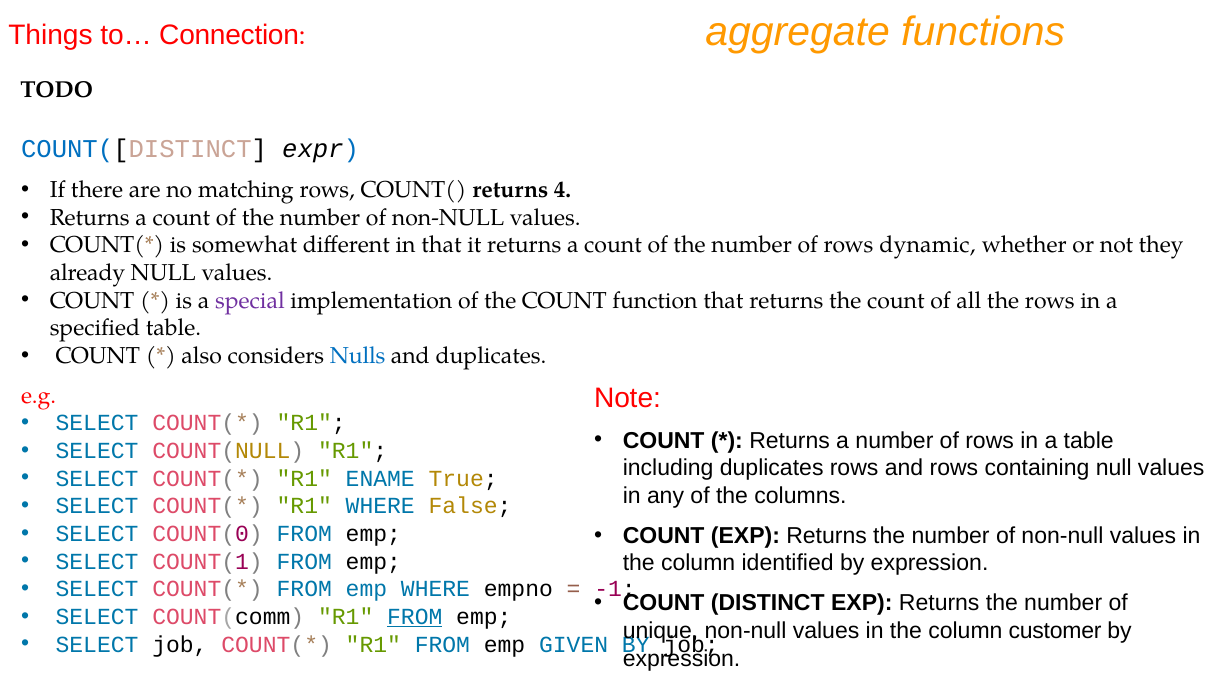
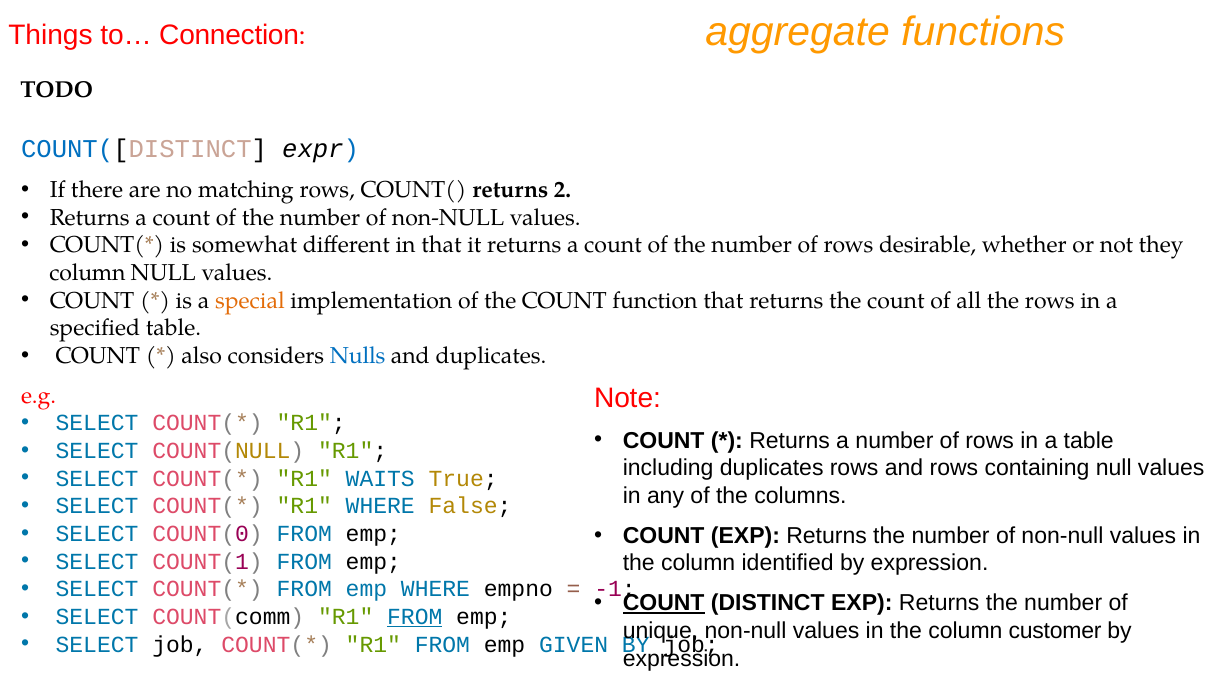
4: 4 -> 2 (563, 190)
dynamic: dynamic -> desirable (928, 245)
already: already -> column (87, 273)
special colour: purple -> orange (250, 300)
ENAME: ENAME -> WAITS (380, 478)
COUNT underline: none -> present (664, 603)
